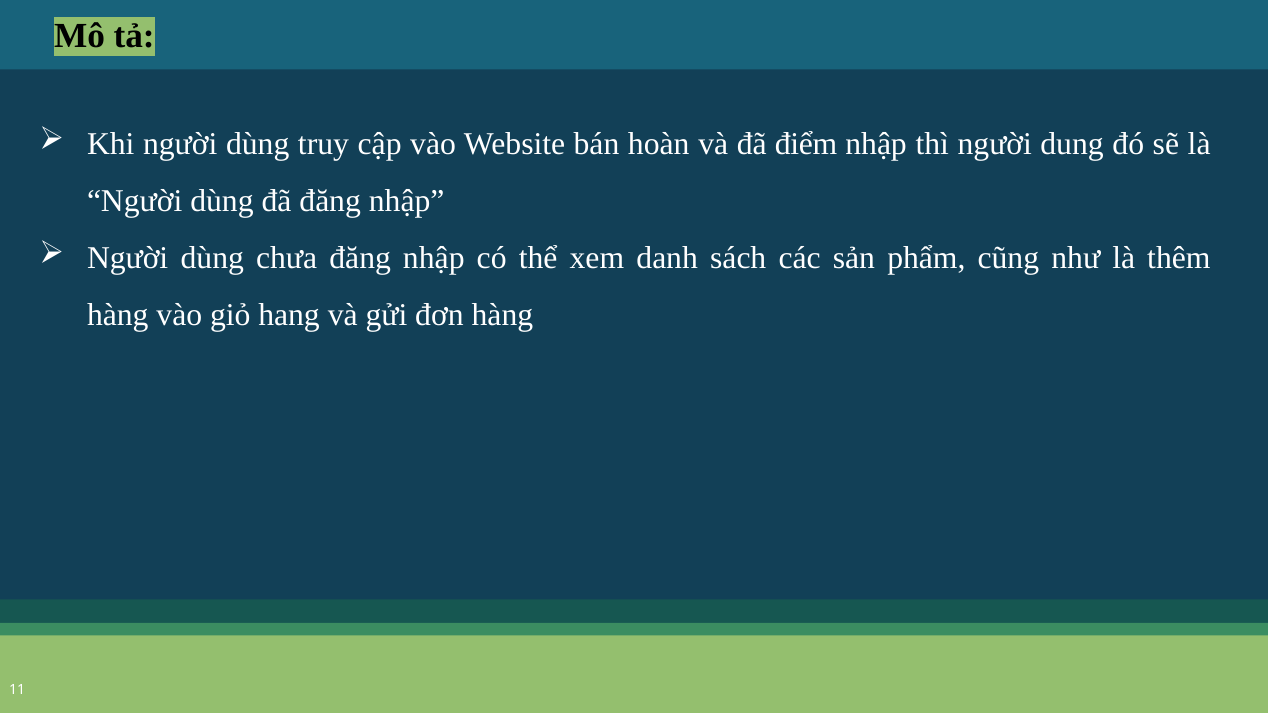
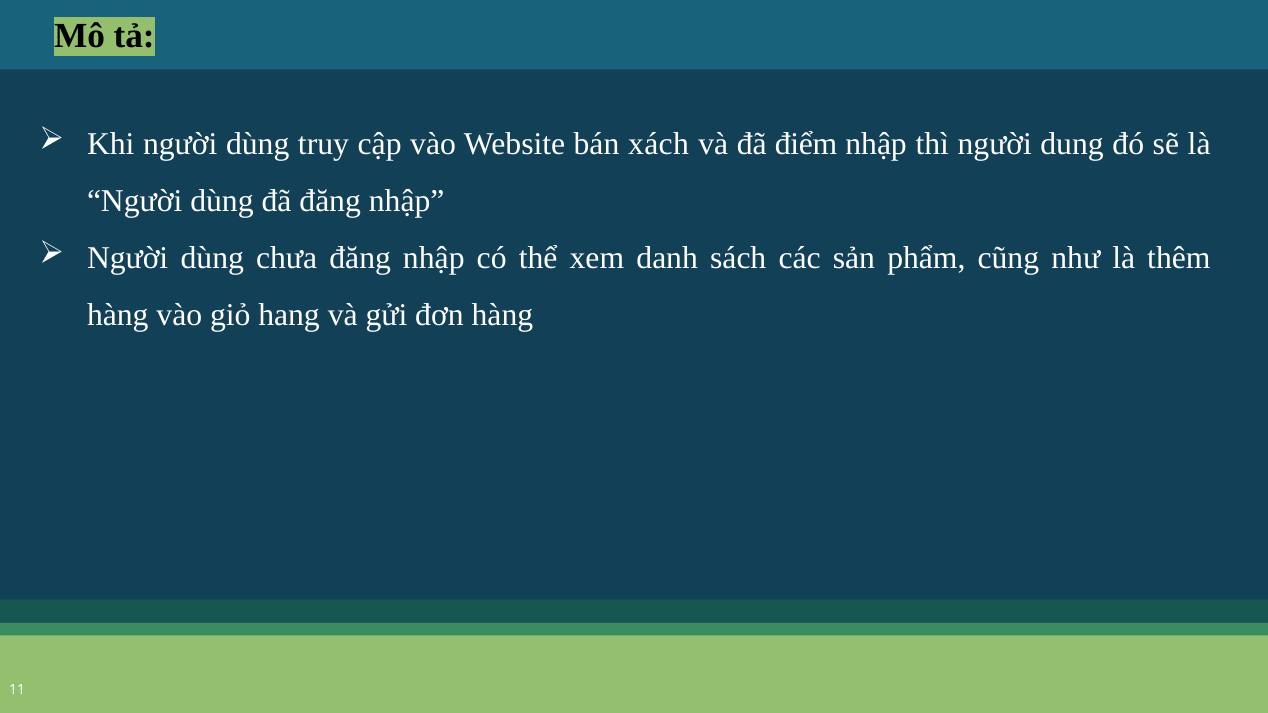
hoàn: hoàn -> xách (659, 144)
